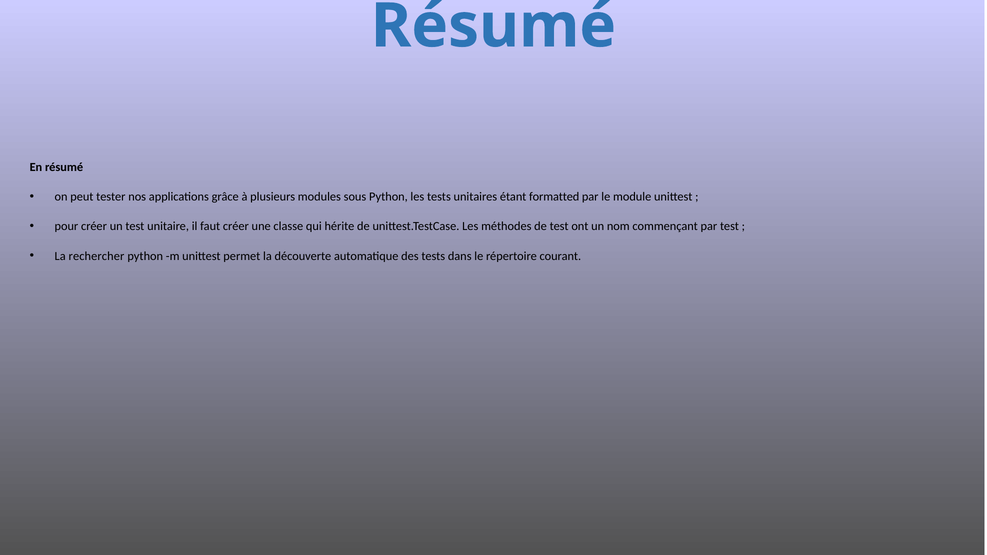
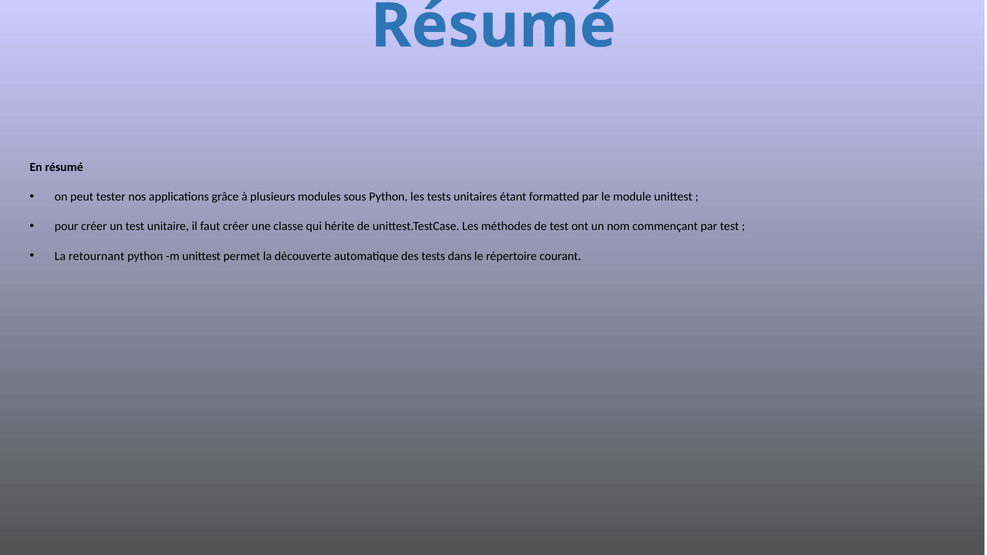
rechercher: rechercher -> retournant (96, 256)
